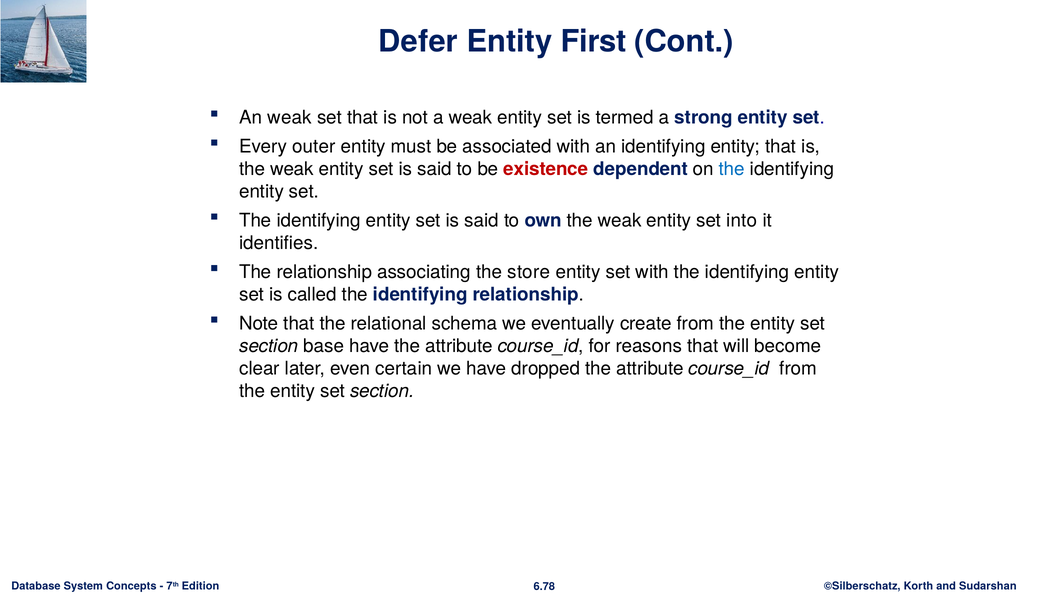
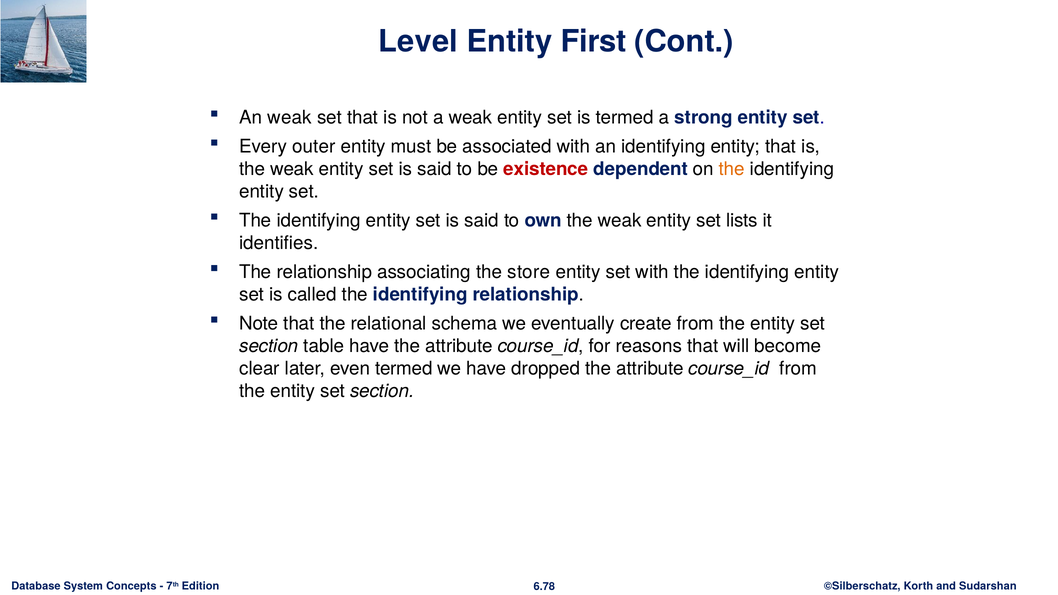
Defer: Defer -> Level (418, 41)
the colour: blue -> orange (732, 169)
into: into -> lists (742, 221)
base: base -> table (324, 346)
even certain: certain -> termed (404, 369)
